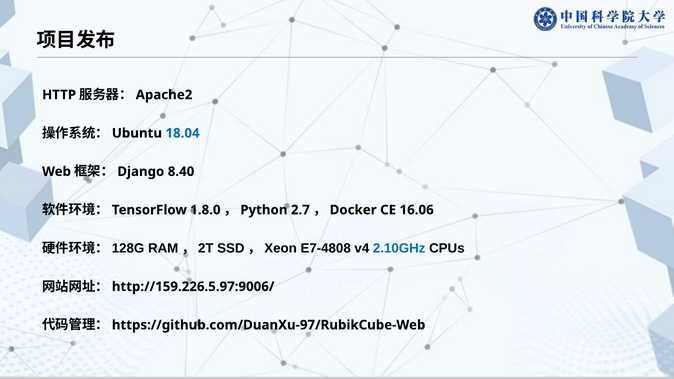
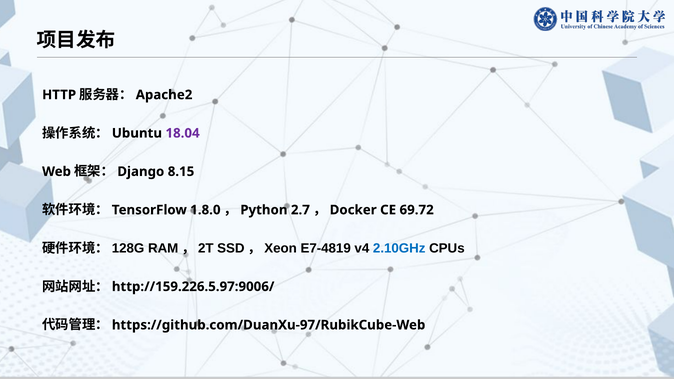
18.04 colour: blue -> purple (183, 133)
8.40: 8.40 -> 8.15 (181, 172)
16.06: 16.06 -> 69.72 (417, 210)
E7-4808: E7-4808 -> E7-4819 (326, 248)
